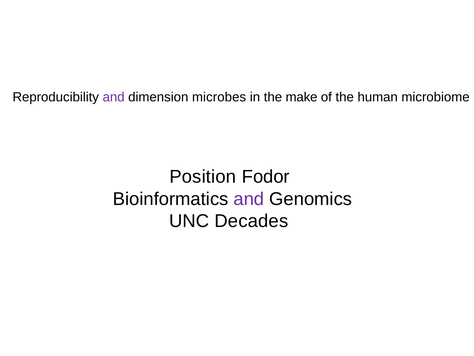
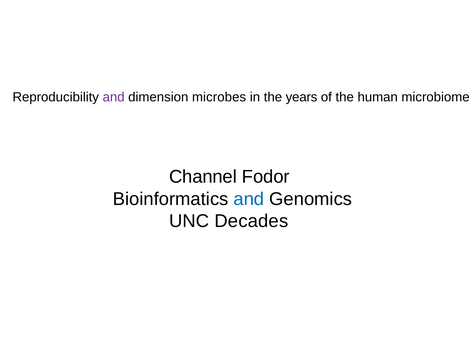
make: make -> years (302, 97)
Position: Position -> Channel (203, 177)
and colour: purple -> blue (249, 199)
